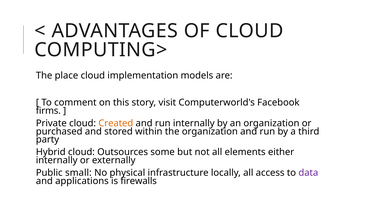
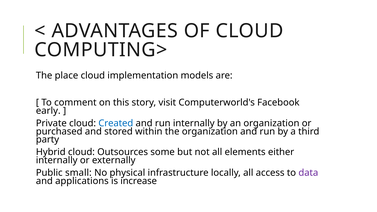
firms: firms -> early (48, 111)
Created colour: orange -> blue (116, 123)
firewalls: firewalls -> increase (139, 181)
